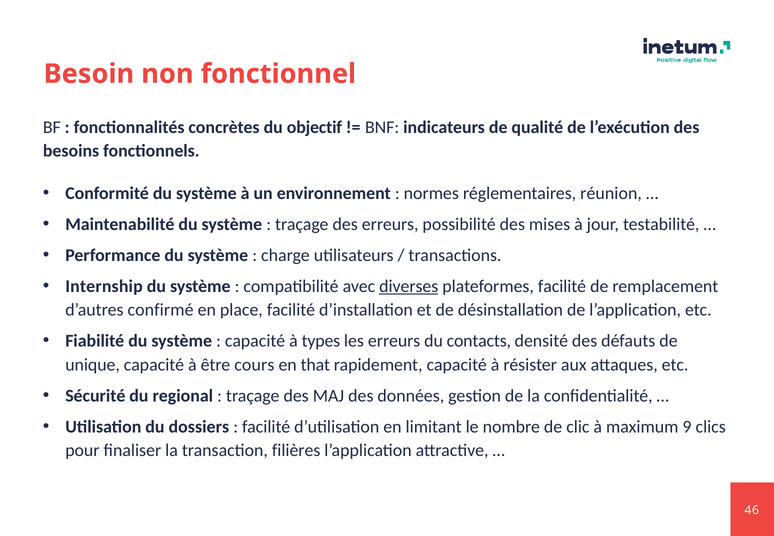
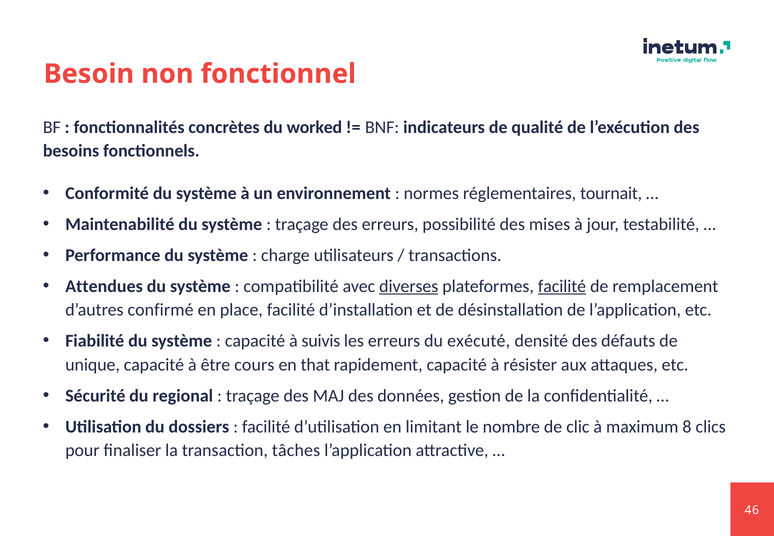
objectif: objectif -> worked (314, 127)
réunion: réunion -> tournait (611, 193)
Internship: Internship -> Attendues (104, 286)
facilité underline: none -> present (562, 286)
types: types -> suivis (321, 341)
contacts: contacts -> exécuté (479, 341)
9: 9 -> 8 (687, 427)
filières: filières -> tâches (296, 450)
